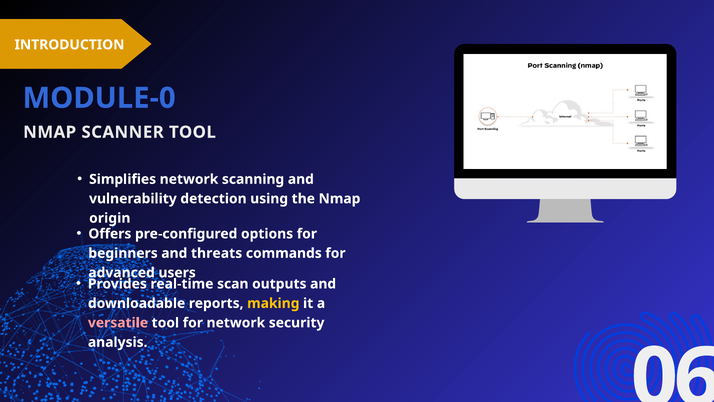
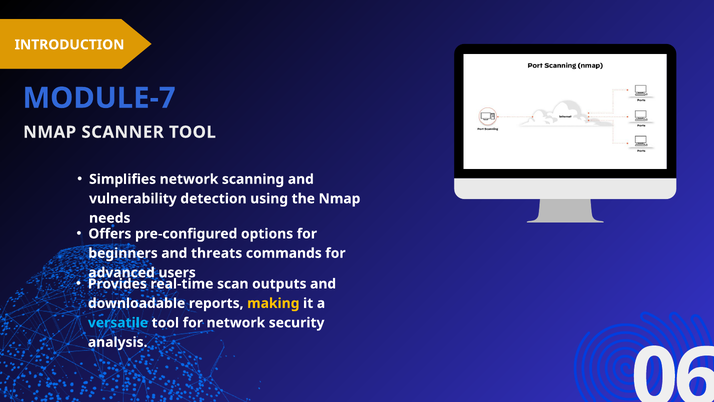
MODULE-0: MODULE-0 -> MODULE-7 (99, 98)
origin: origin -> needs (110, 218)
versatile colour: pink -> light blue (118, 322)
